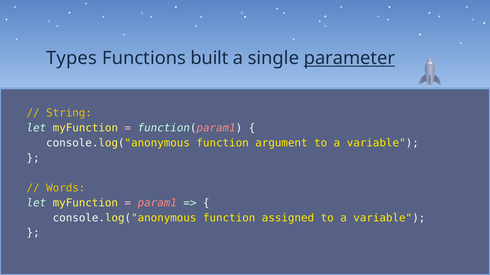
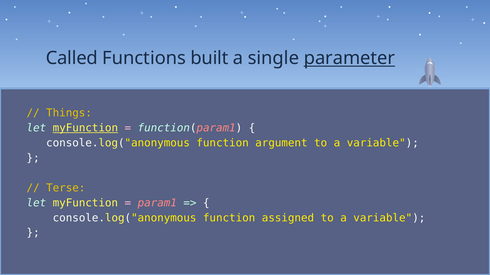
Types: Types -> Called (72, 58)
String: String -> Things (69, 113)
myFunction underline: none -> present (85, 128)
Words: Words -> Terse (66, 188)
